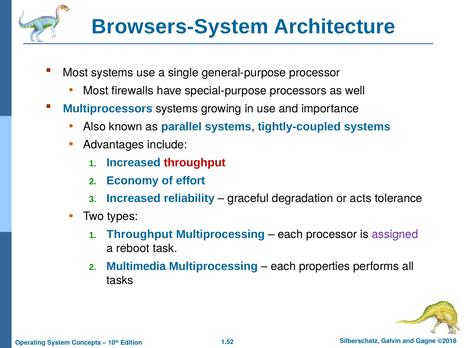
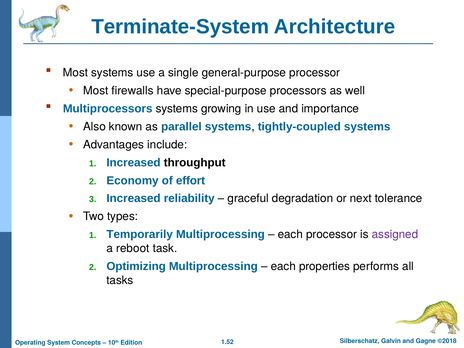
Browsers-System: Browsers-System -> Terminate-System (180, 27)
throughput colour: red -> black (195, 163)
acts: acts -> next (361, 199)
Throughput: Throughput -> Temporarily (140, 234)
Multimedia: Multimedia -> Optimizing (136, 266)
